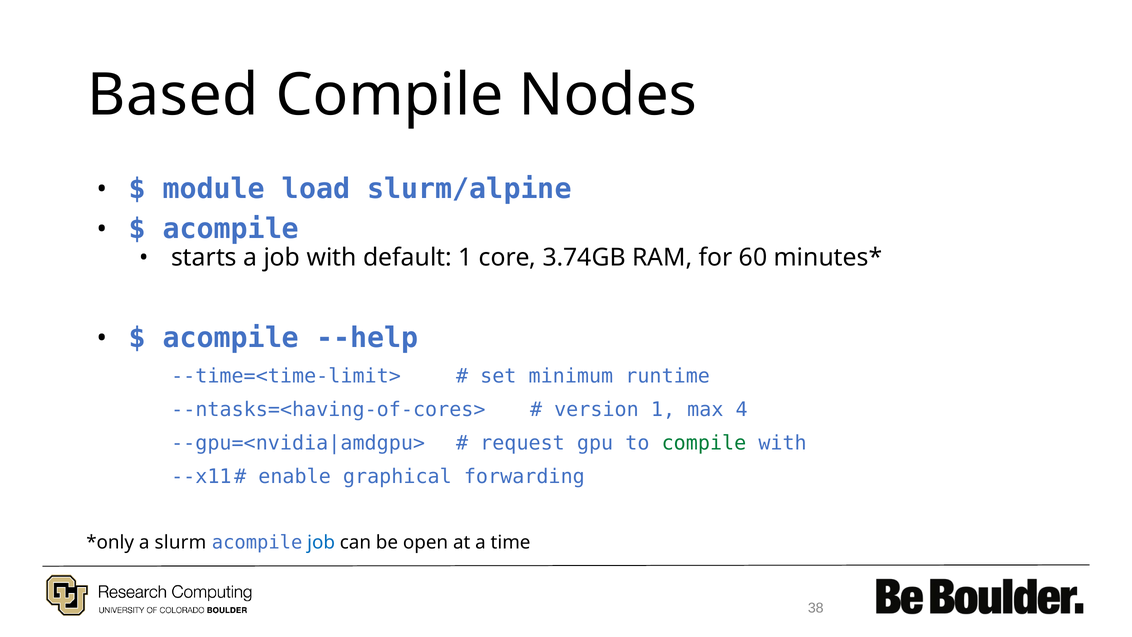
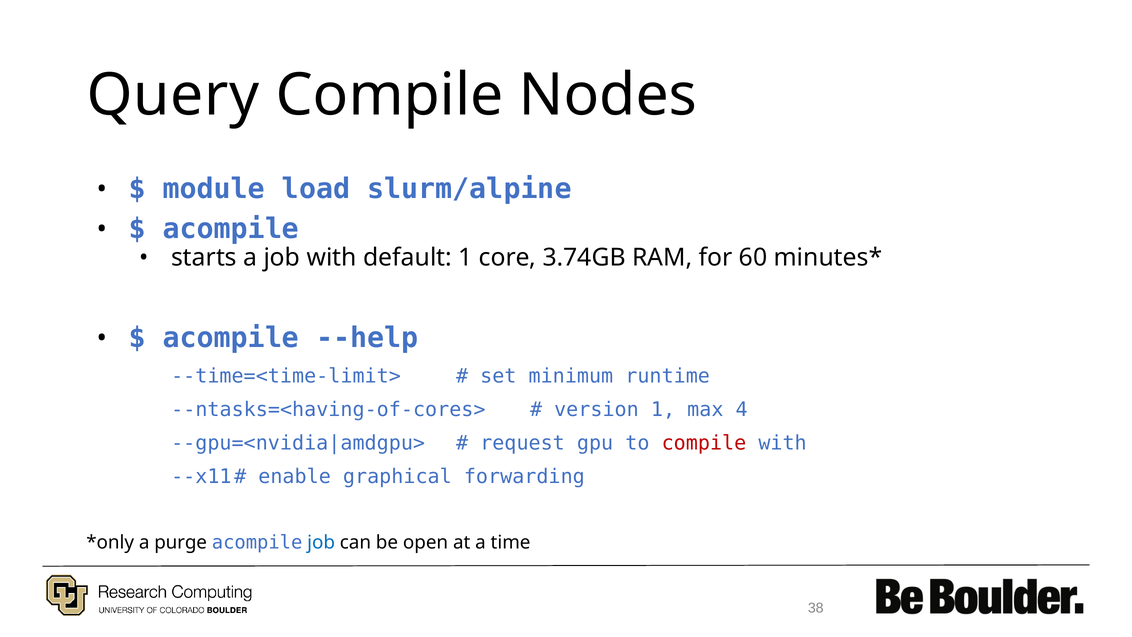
Based: Based -> Query (173, 95)
compile colour: green -> red (704, 443)
slurm: slurm -> purge (181, 542)
